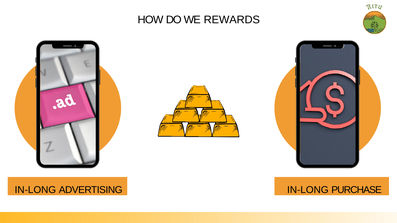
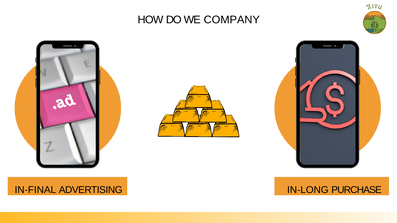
REWARDS: REWARDS -> COMPANY (232, 20)
IN-LONG: IN-LONG -> IN-FINAL (35, 190)
